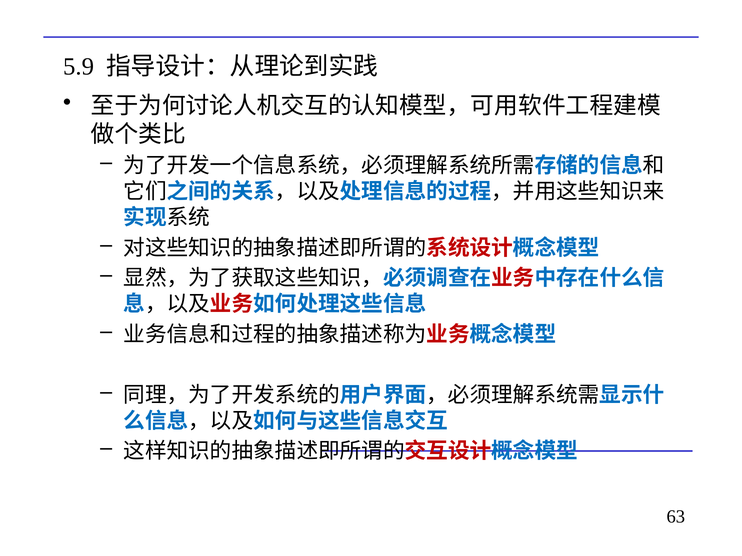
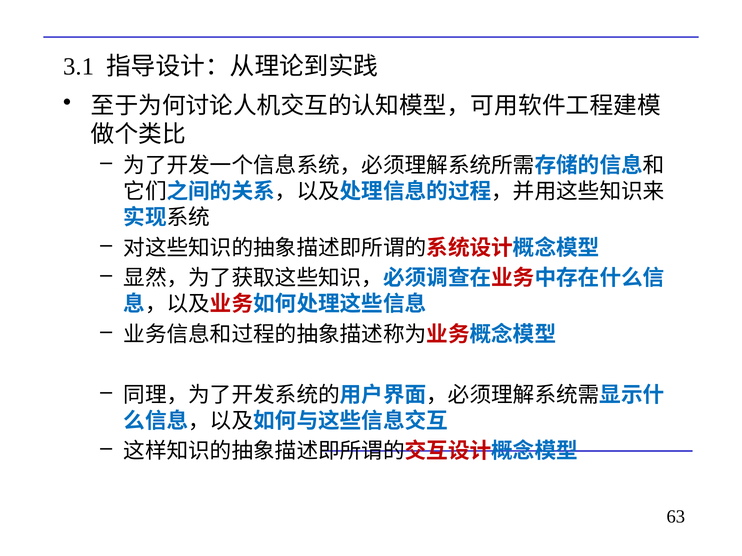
5.9: 5.9 -> 3.1 (79, 67)
